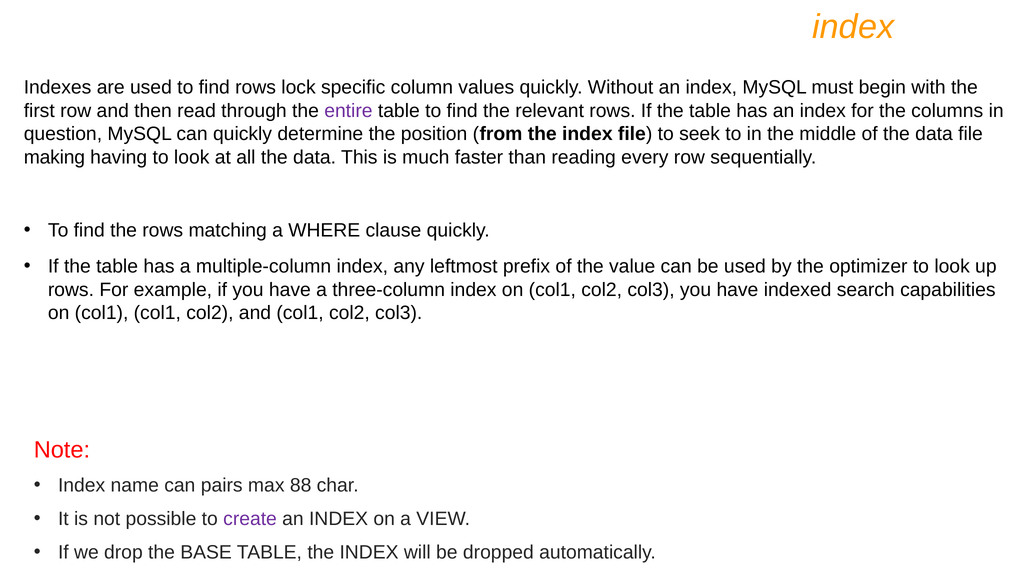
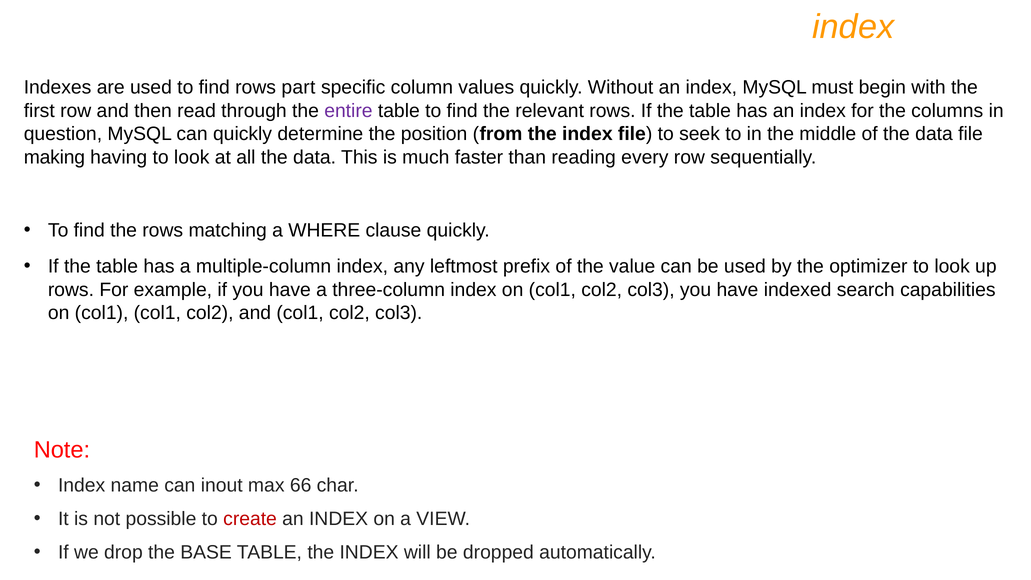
lock: lock -> part (298, 88)
pairs: pairs -> inout (222, 485)
88: 88 -> 66 (301, 485)
create colour: purple -> red (250, 519)
